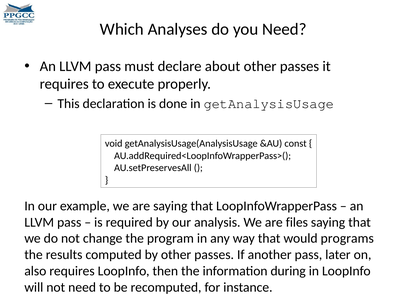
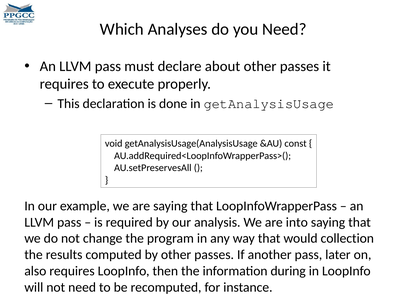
files: files -> into (297, 222)
programs: programs -> collection (347, 239)
